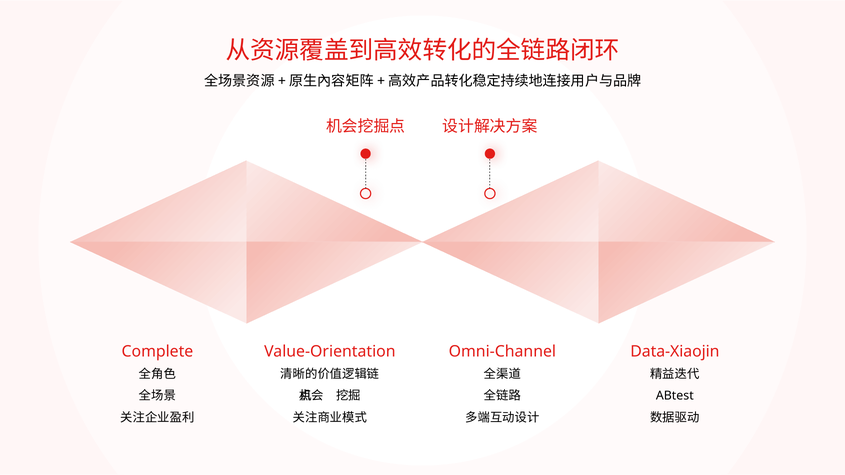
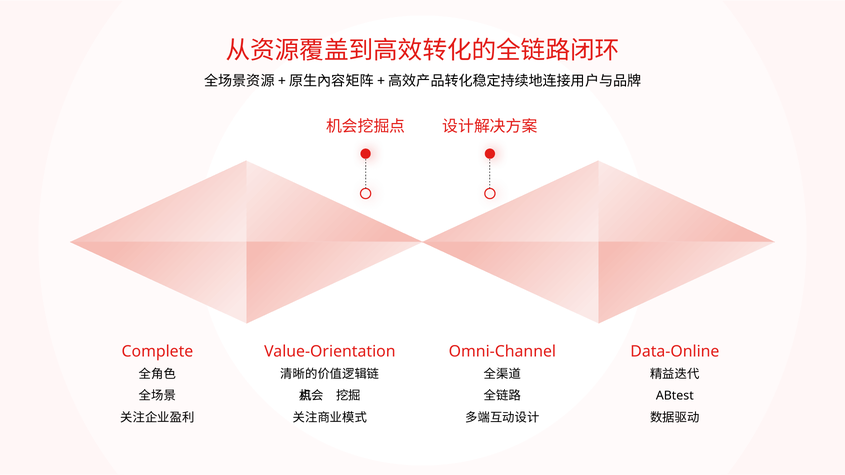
Data-Xiaojin: Data-Xiaojin -> Data-Online (675, 352)
